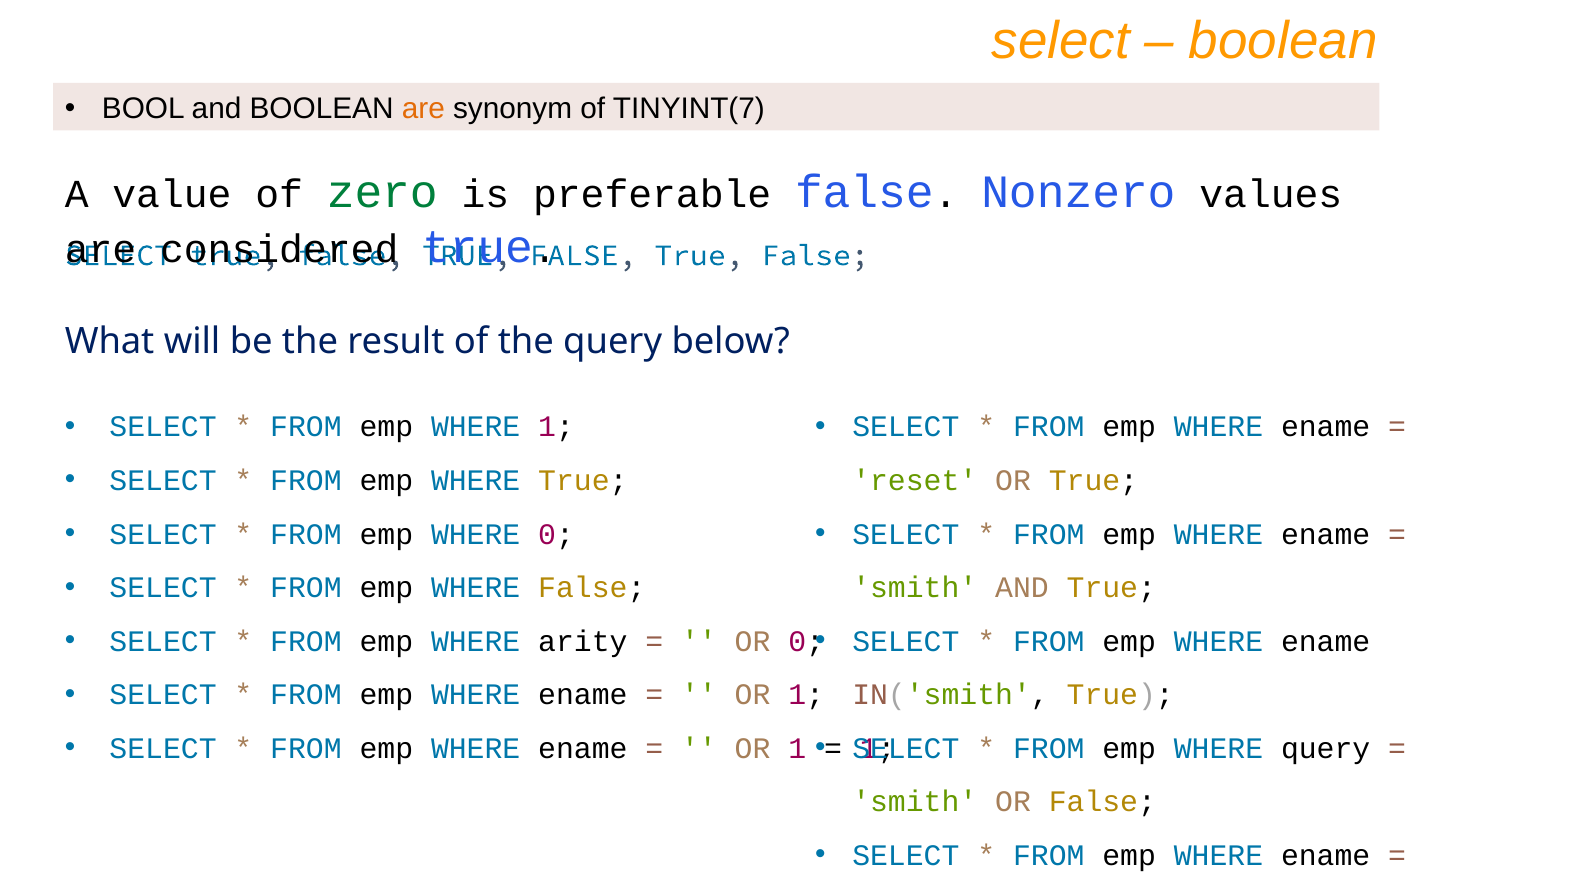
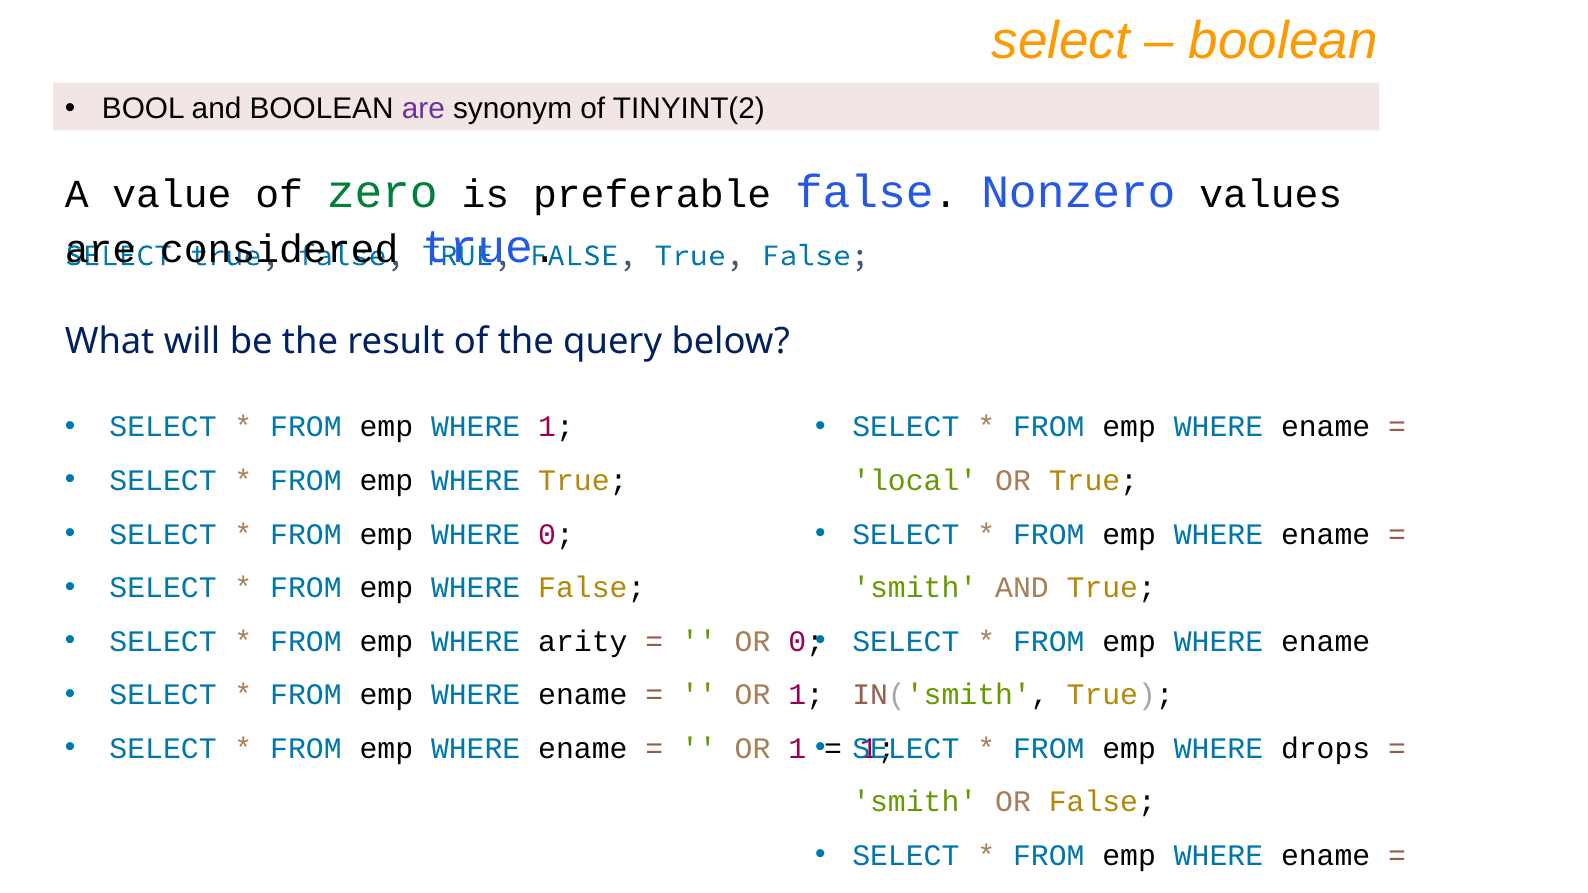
are colour: orange -> purple (423, 109)
TINYINT(7: TINYINT(7 -> TINYINT(2 (689, 109)
reset: reset -> local (915, 481)
WHERE query: query -> drops (1326, 749)
